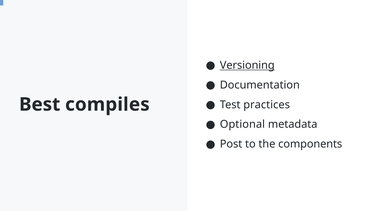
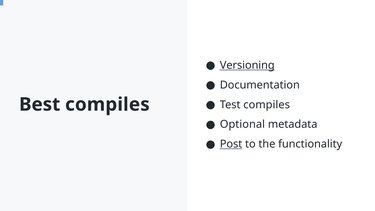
Test practices: practices -> compiles (267, 105)
Post underline: none -> present (231, 144)
components: components -> functionality (310, 144)
